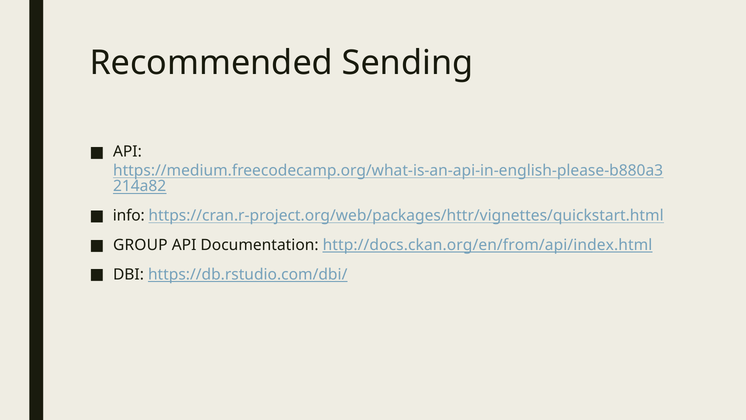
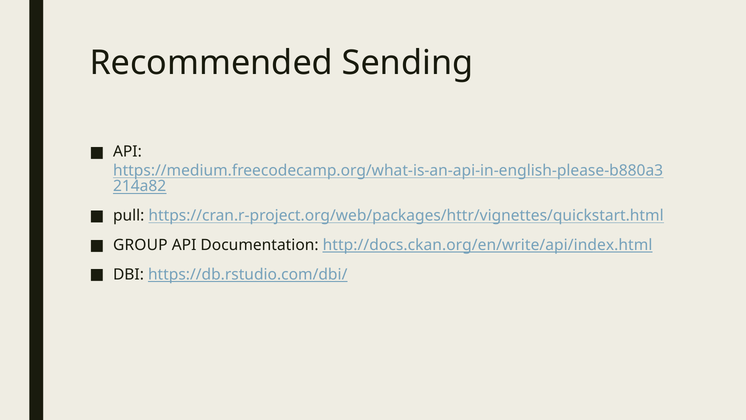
info: info -> pull (129, 215)
http://docs.ckan.org/en/from/api/index.html: http://docs.ckan.org/en/from/api/index.html -> http://docs.ckan.org/en/write/api/index.html (488, 245)
